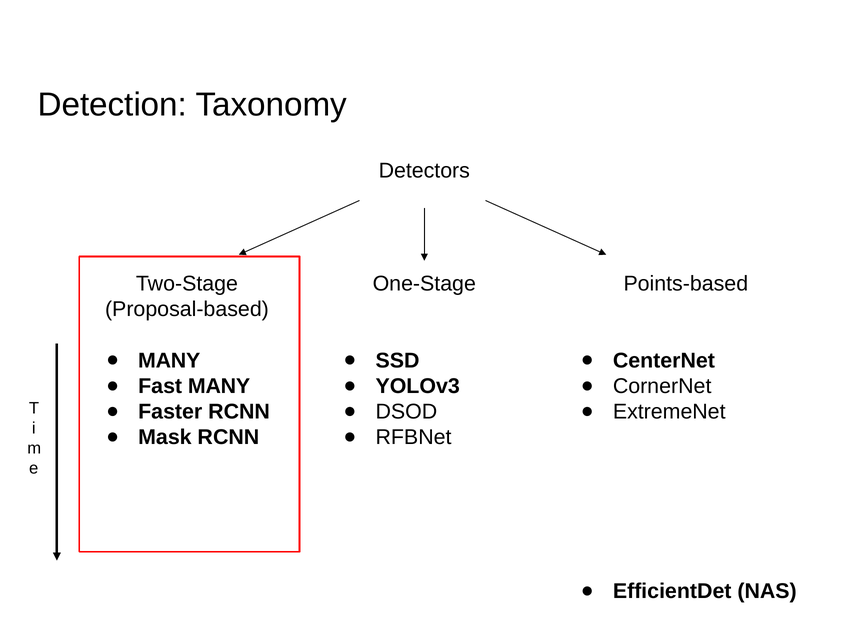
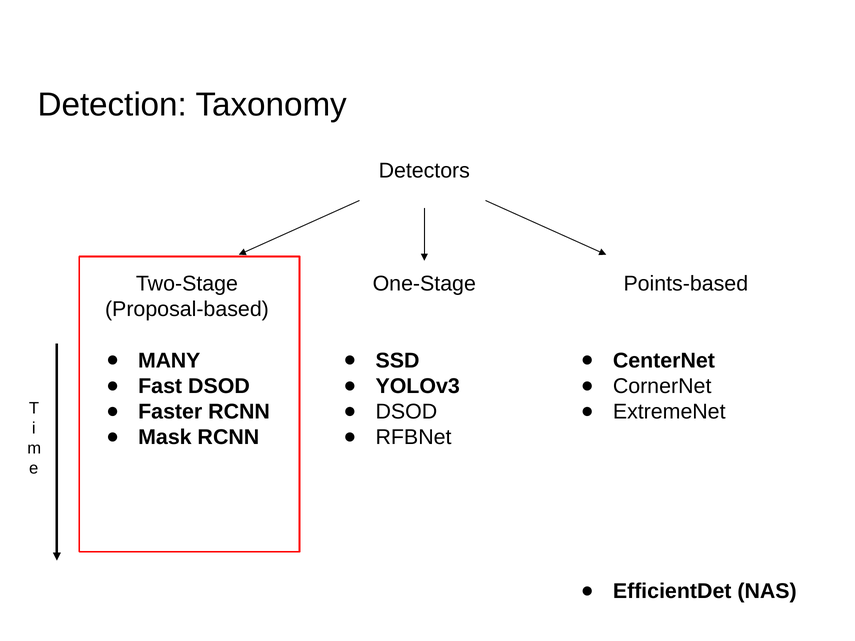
Fast MANY: MANY -> DSOD (219, 386)
